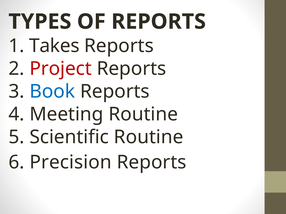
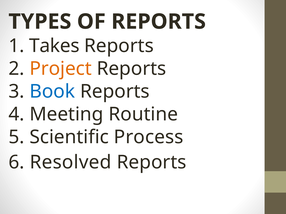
Project colour: red -> orange (61, 69)
Scientific Routine: Routine -> Process (149, 137)
Precision: Precision -> Resolved (71, 163)
